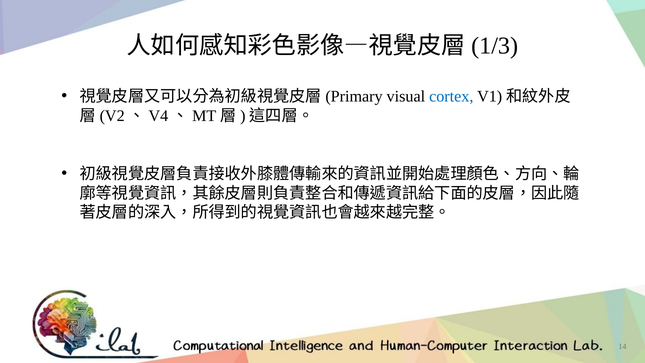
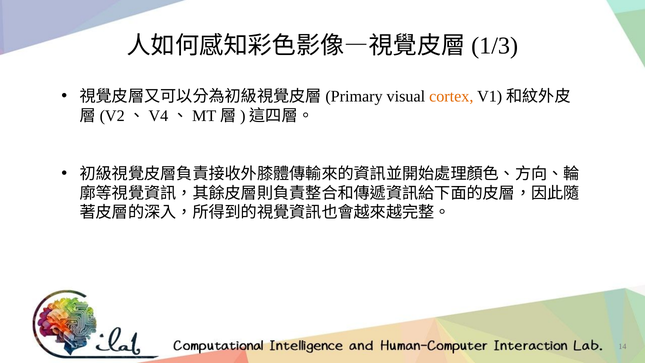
cortex colour: blue -> orange (451, 96)
